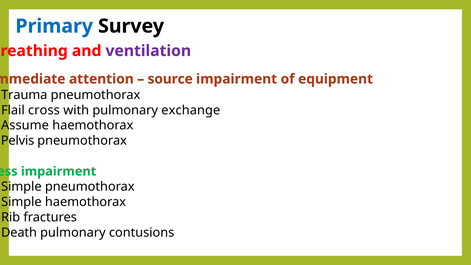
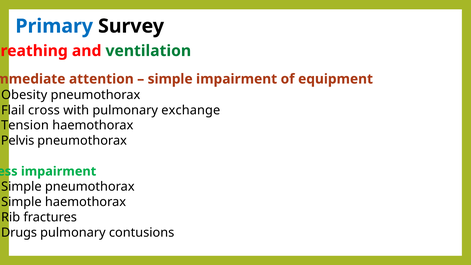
ventilation colour: purple -> green (148, 51)
source: source -> simple (170, 79)
Trauma: Trauma -> Obesity (24, 95)
Assume: Assume -> Tension (25, 125)
Death: Death -> Drugs (19, 232)
